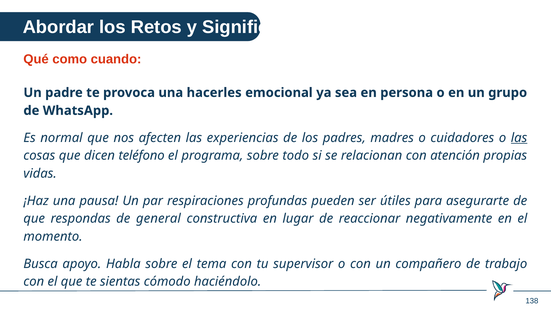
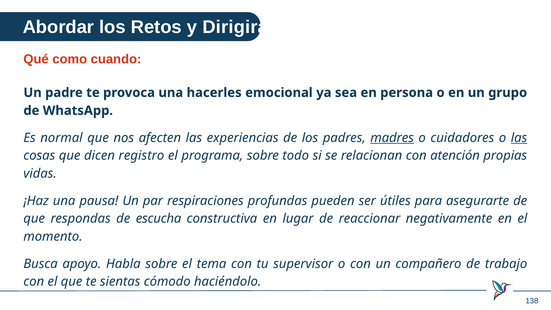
Significa: Significa -> Dirigirás (240, 27)
madres underline: none -> present (392, 138)
teléfono: teléfono -> registro (141, 156)
general: general -> escucha (159, 219)
